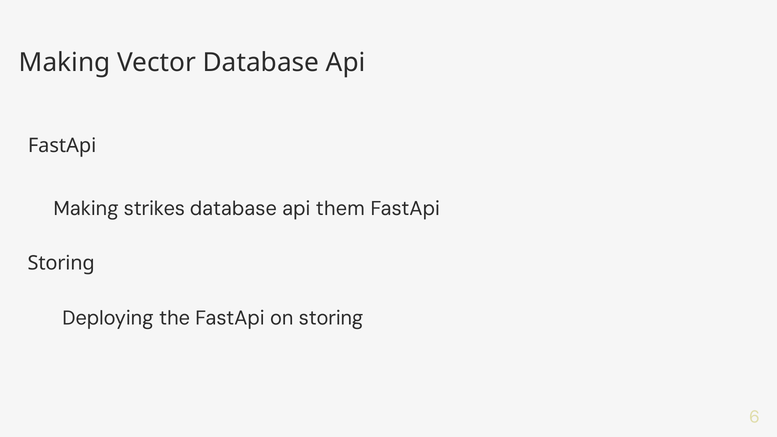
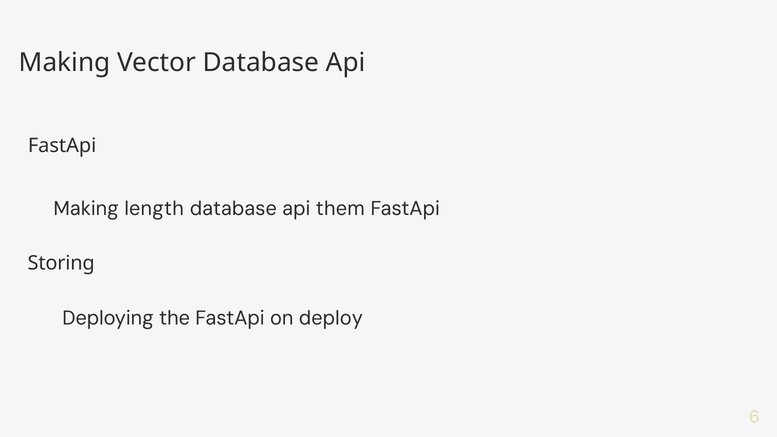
strikes: strikes -> length (154, 209)
on storing: storing -> deploy (331, 318)
